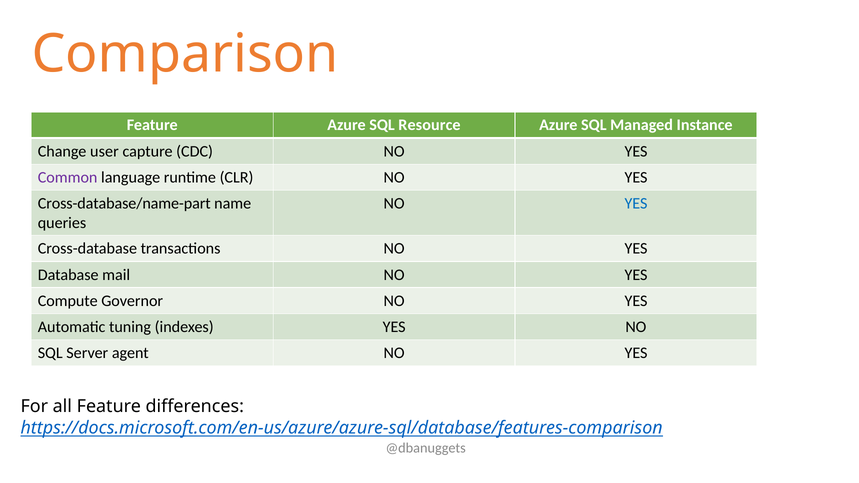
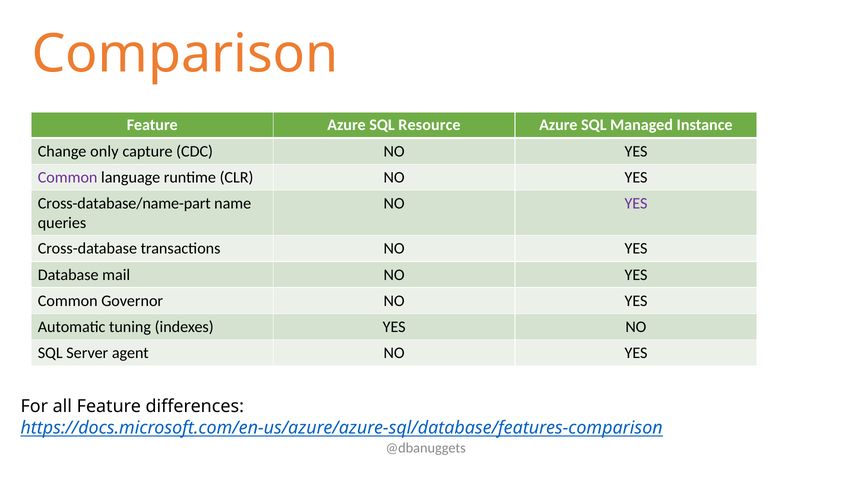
user: user -> only (104, 151)
YES colour: blue -> purple (636, 204)
Compute: Compute -> Common (68, 301)
